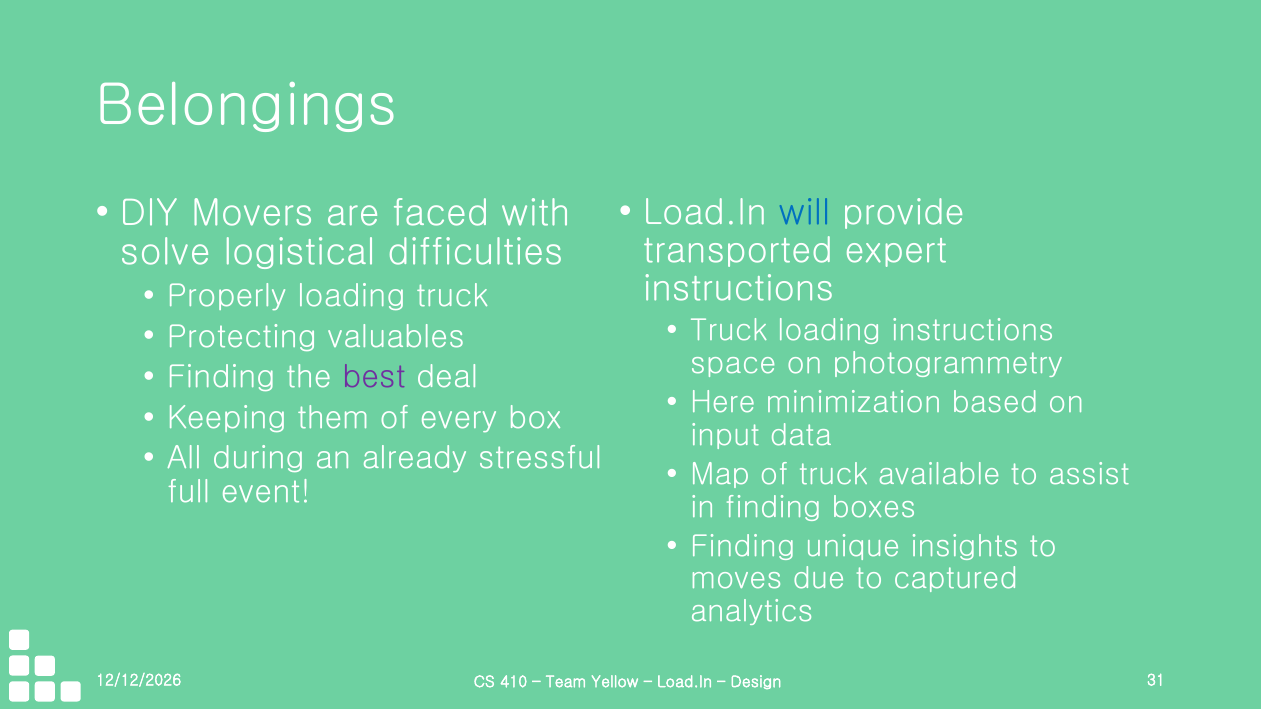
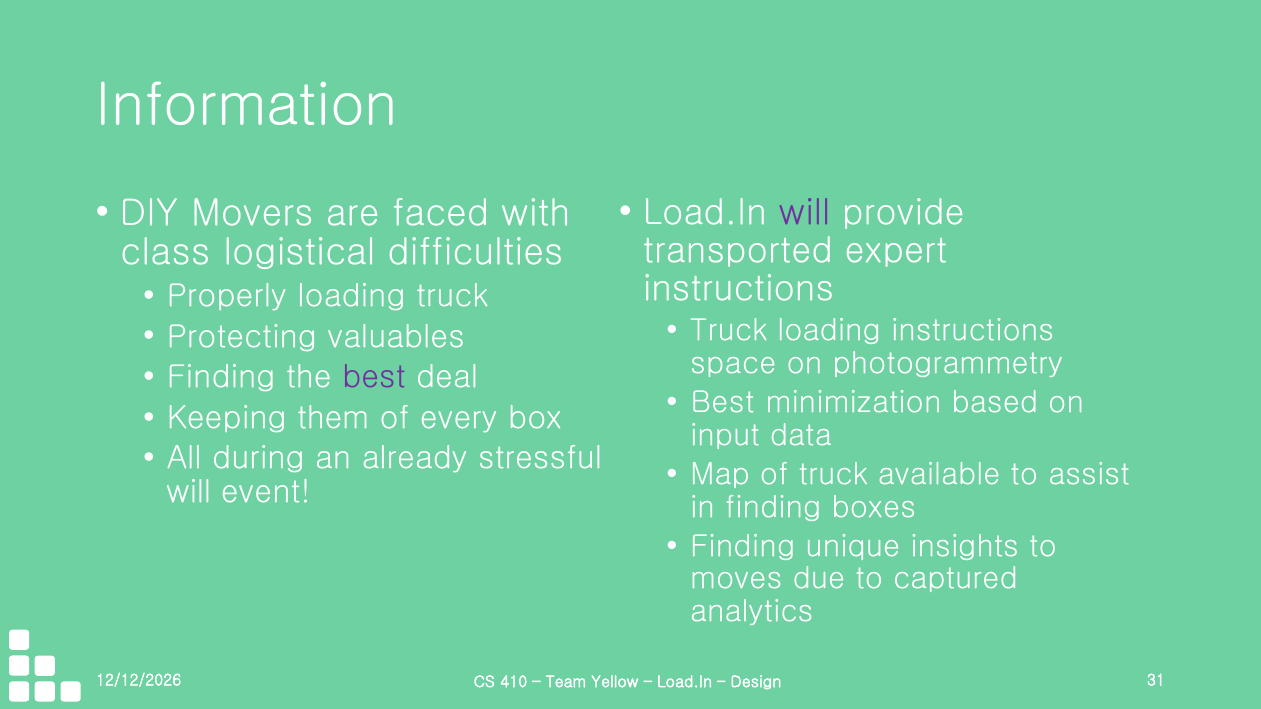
Belongings: Belongings -> Information (247, 106)
will colour: blue -> purple (805, 212)
solve: solve -> class (165, 253)
Here: Here -> Best (723, 403)
full: full -> will (189, 493)
